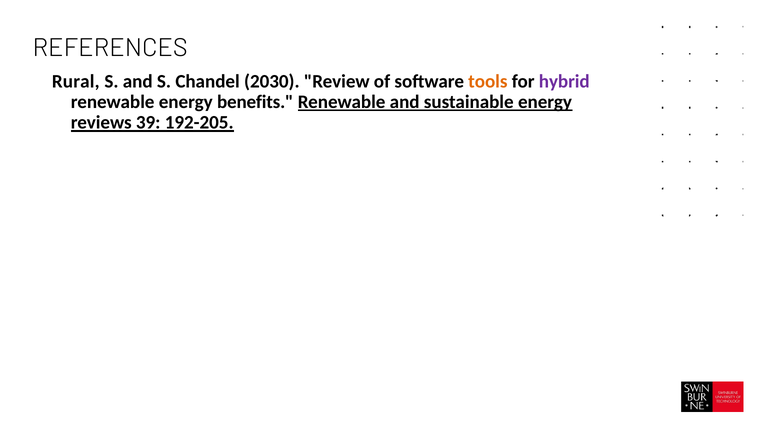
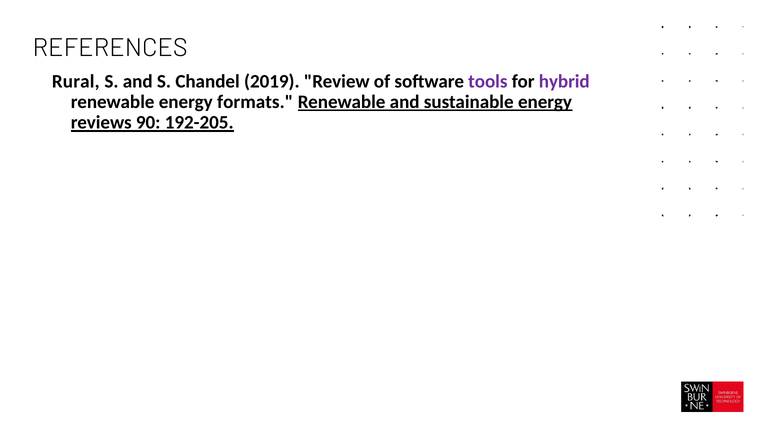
2030: 2030 -> 2019 (272, 81)
tools colour: orange -> purple (488, 81)
benefits: benefits -> formats (255, 102)
39: 39 -> 90 (148, 123)
